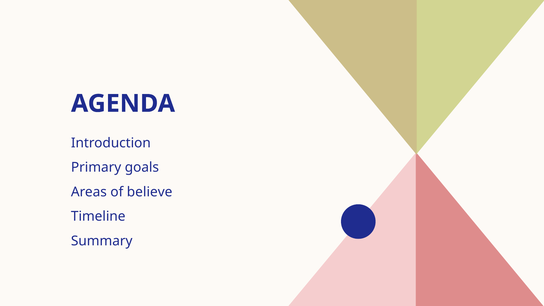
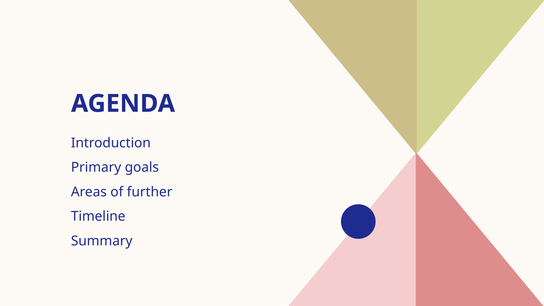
believe: believe -> further (150, 192)
